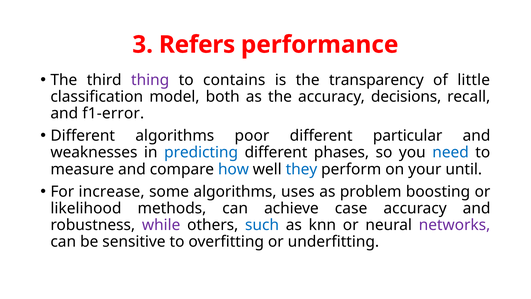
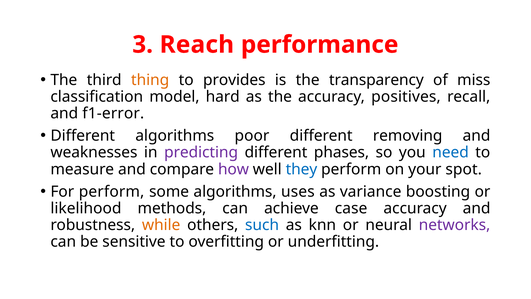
Refers: Refers -> Reach (197, 45)
thing colour: purple -> orange (150, 80)
contains: contains -> provides (234, 80)
little: little -> miss (474, 80)
both: both -> hard (223, 97)
decisions: decisions -> positives (406, 97)
particular: particular -> removing (408, 136)
predicting colour: blue -> purple (201, 152)
how colour: blue -> purple (233, 169)
until: until -> spot (464, 169)
For increase: increase -> perform (112, 191)
problem: problem -> variance (371, 191)
while colour: purple -> orange (161, 225)
